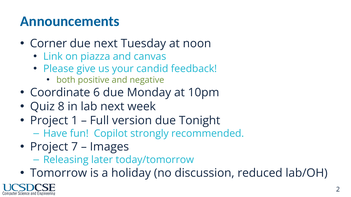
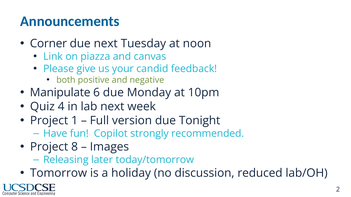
Coordinate: Coordinate -> Manipulate (60, 93)
8: 8 -> 4 (61, 107)
7: 7 -> 8 (75, 147)
